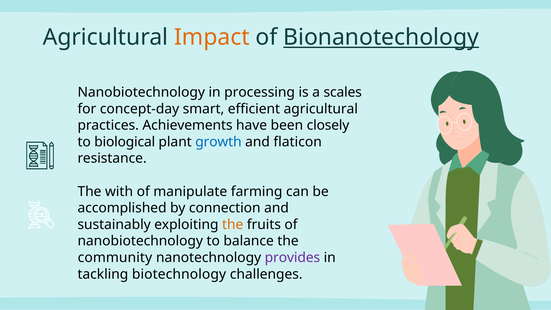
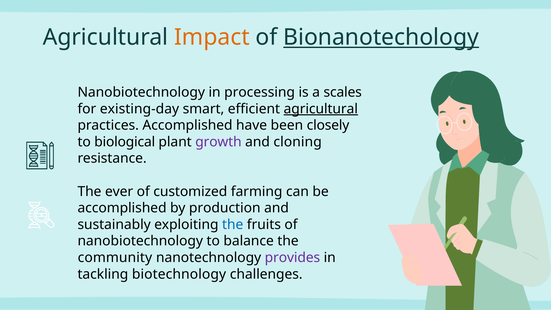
concept-day: concept-day -> existing-day (139, 109)
agricultural underline: none -> present (321, 109)
practices Achievements: Achievements -> Accomplished (187, 125)
growth colour: blue -> purple (218, 142)
flaticon: flaticon -> cloning (298, 142)
with: with -> ever (119, 191)
manipulate: manipulate -> customized (190, 191)
connection: connection -> production (225, 208)
the colour: orange -> blue (233, 225)
